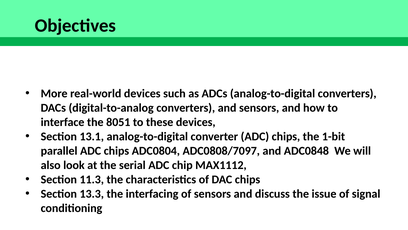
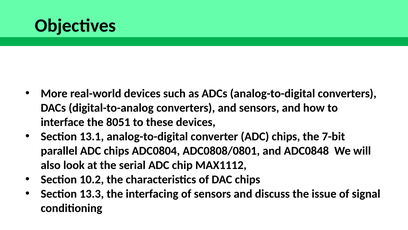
1-bit: 1-bit -> 7-bit (334, 136)
ADC0808/7097: ADC0808/7097 -> ADC0808/0801 (221, 151)
11.3: 11.3 -> 10.2 (92, 179)
